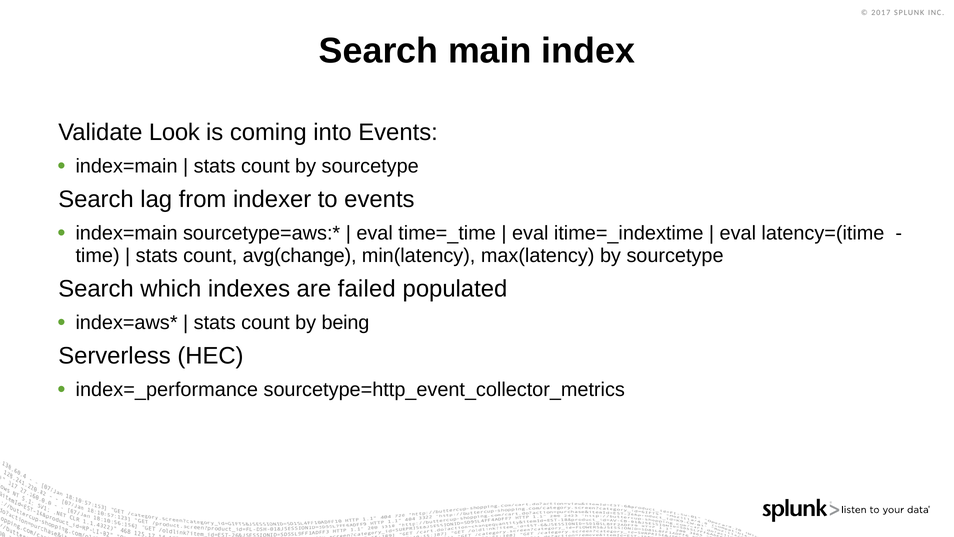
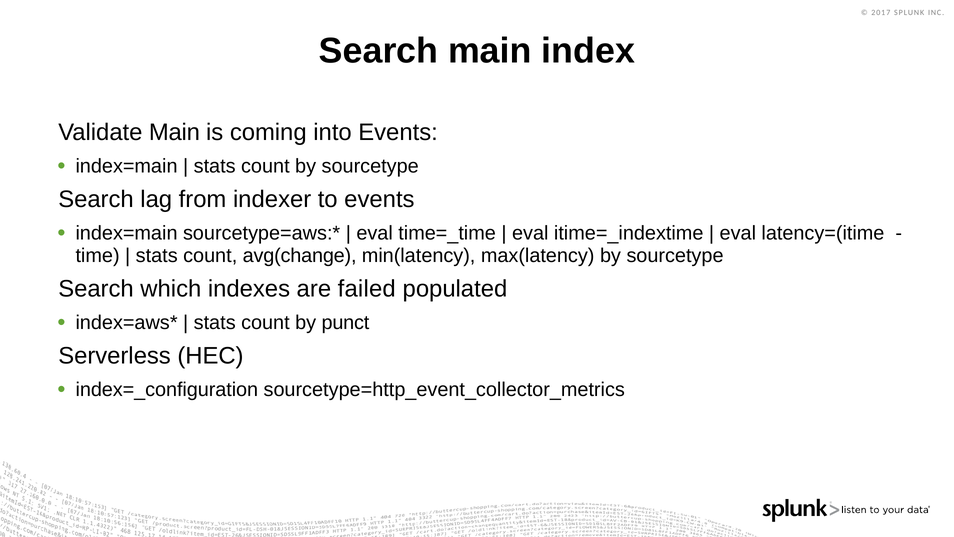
Validate Look: Look -> Main (174, 132)
being: being -> punct (345, 322)
index=_performance: index=_performance -> index=_configuration (167, 389)
